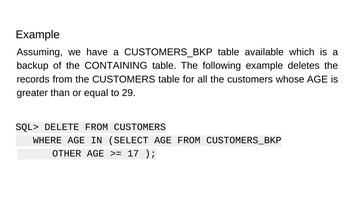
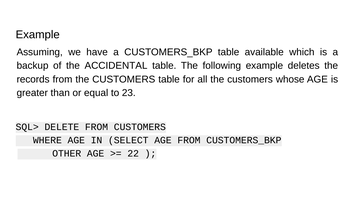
CONTAINING: CONTAINING -> ACCIDENTAL (116, 66)
29: 29 -> 23 (129, 93)
17: 17 -> 22 (133, 153)
